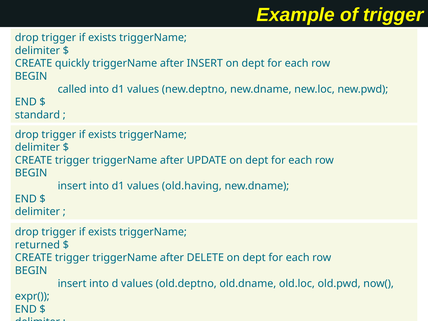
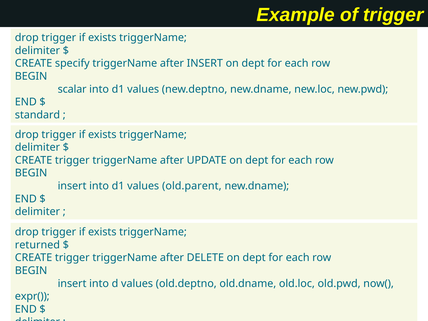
quickly: quickly -> specify (72, 63)
called: called -> scalar (72, 89)
old.having: old.having -> old.parent (192, 186)
